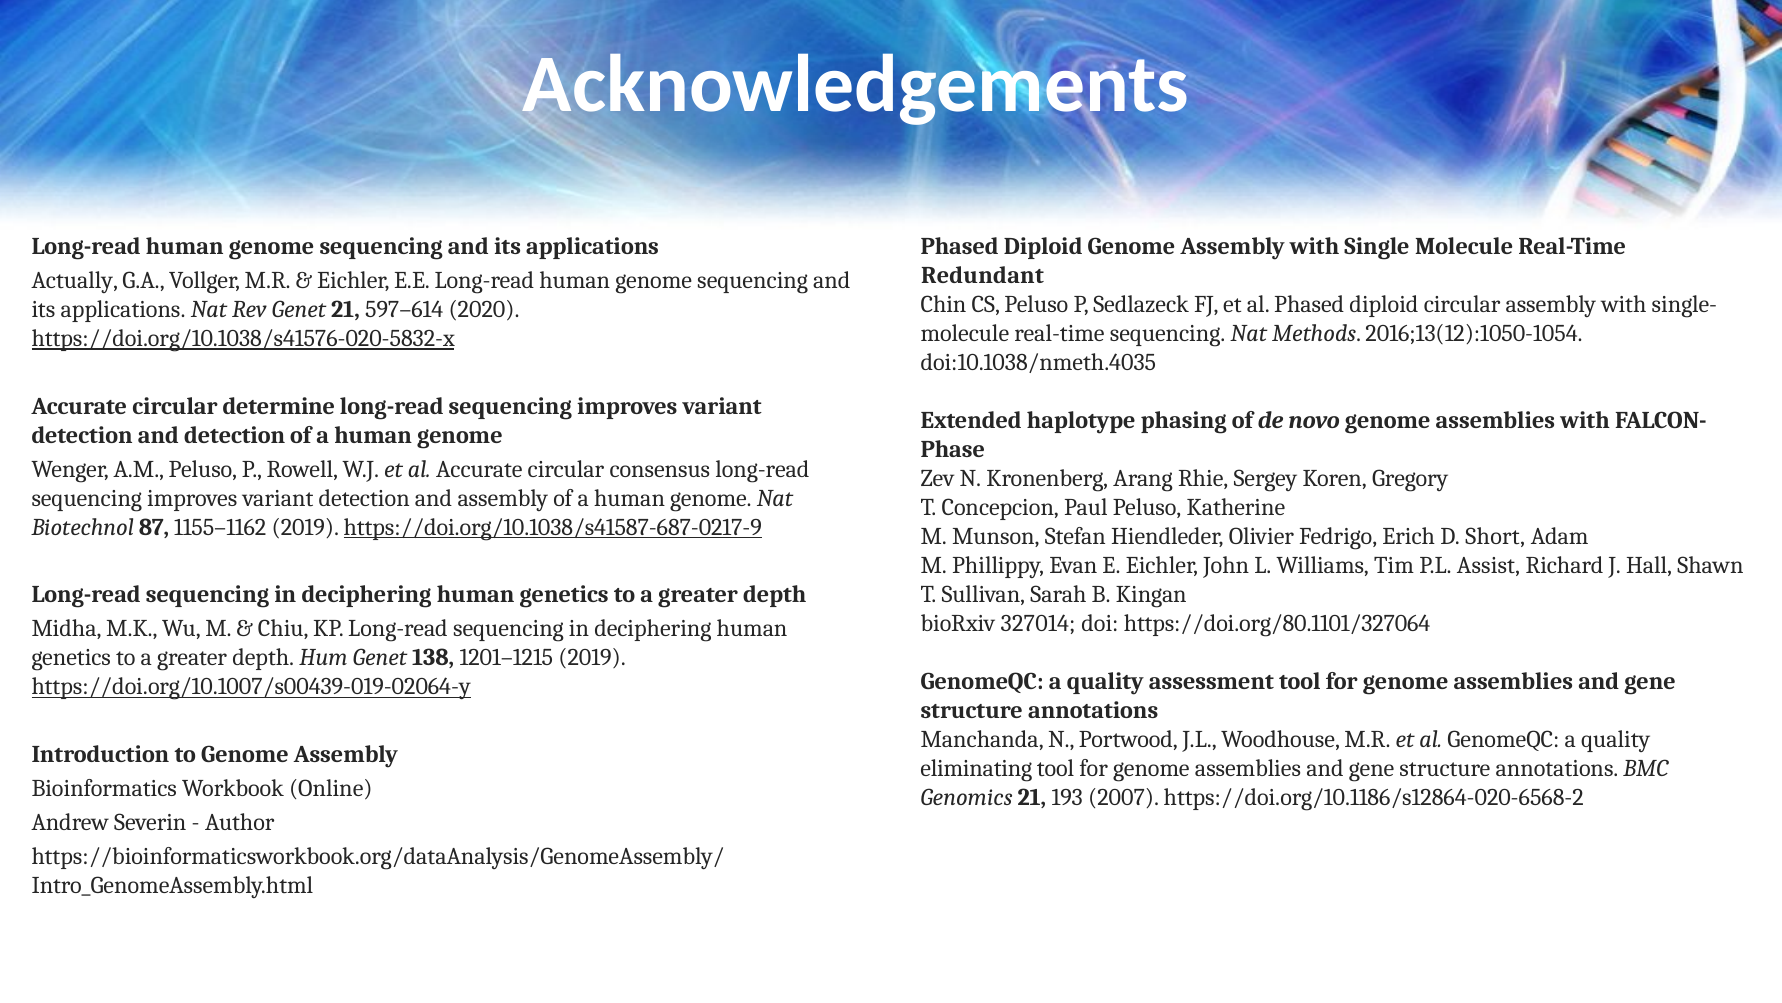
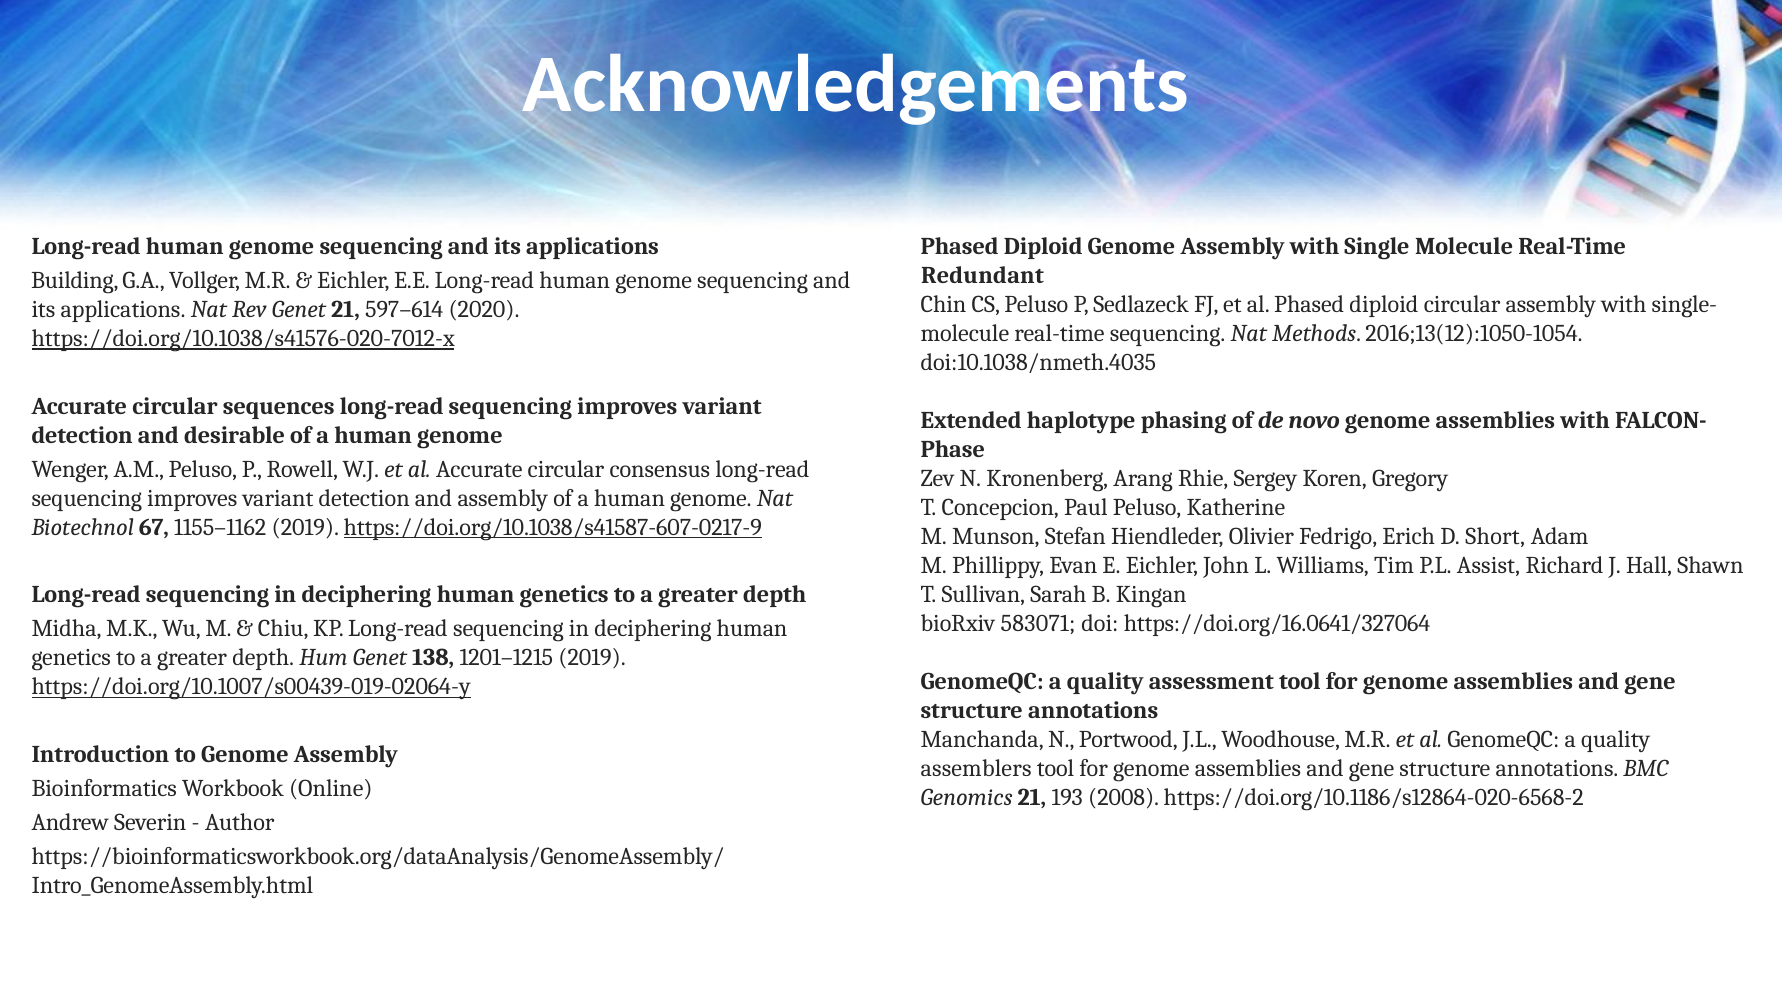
Actually: Actually -> Building (75, 280)
https://doi.org/10.1038/s41576-020-5832-x: https://doi.org/10.1038/s41576-020-5832-x -> https://doi.org/10.1038/s41576-020-7012-x (243, 338)
determine: determine -> sequences (279, 406)
and detection: detection -> desirable (235, 435)
87: 87 -> 67 (154, 527)
https://doi.org/10.1038/s41587-687-0217-9: https://doi.org/10.1038/s41587-687-0217-9 -> https://doi.org/10.1038/s41587-607-0217-9 (553, 527)
327014: 327014 -> 583071 (1038, 623)
https://doi.org/80.1101/327064: https://doi.org/80.1101/327064 -> https://doi.org/16.0641/327064 (1277, 623)
eliminating: eliminating -> assemblers (976, 768)
2007: 2007 -> 2008 (1124, 797)
